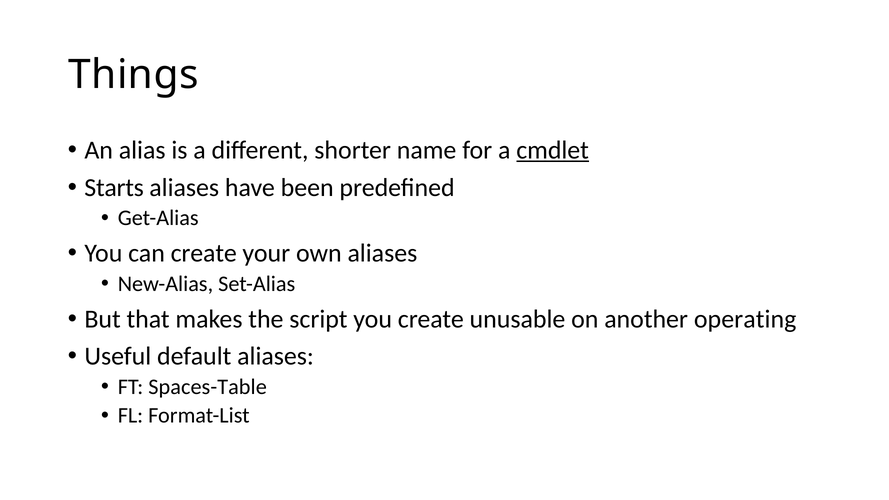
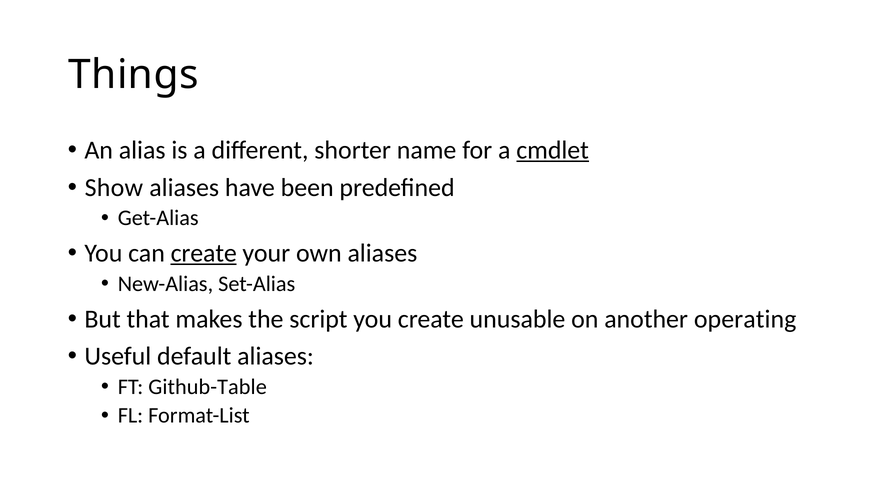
Starts: Starts -> Show (114, 187)
create underline: none -> present (204, 253)
Spaces-Table: Spaces-Table -> Github-Table (208, 387)
